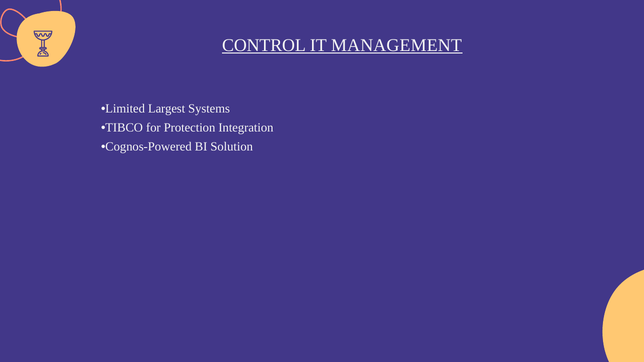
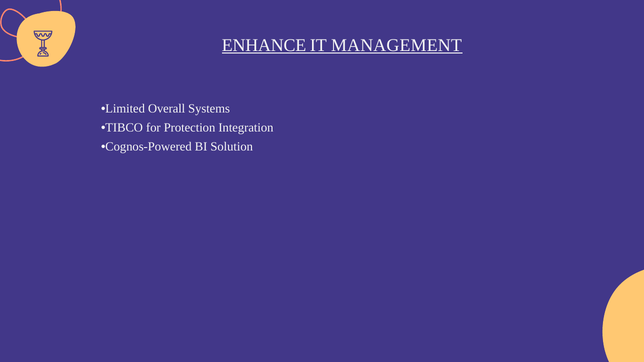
CONTROL: CONTROL -> ENHANCE (264, 45)
Largest: Largest -> Overall (167, 109)
